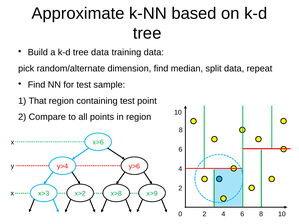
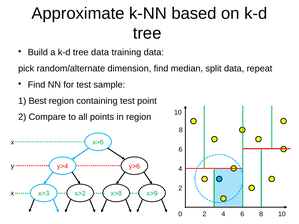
That: That -> Best (38, 101)
